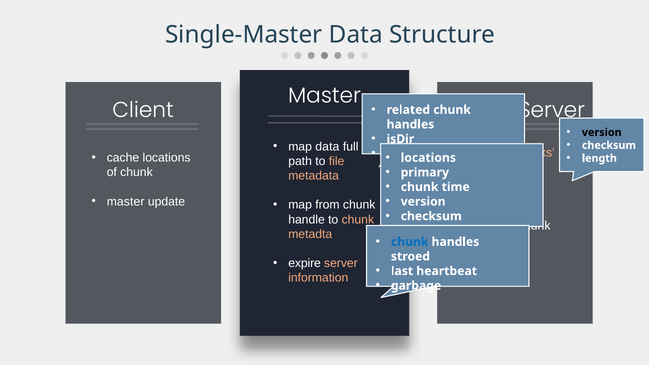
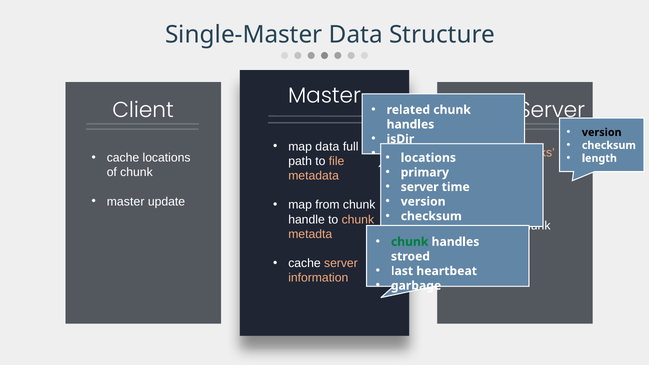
chunk: chunk -> server (420, 187)
chunk colour: blue -> green (410, 242)
expire: expire -> cache (304, 263)
